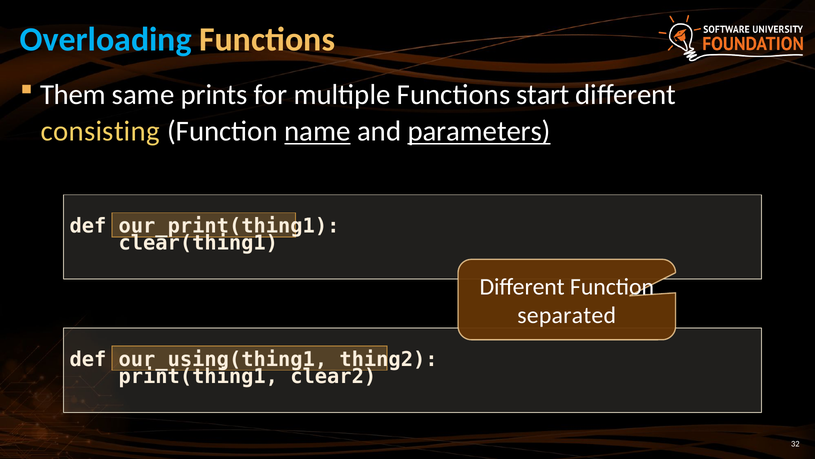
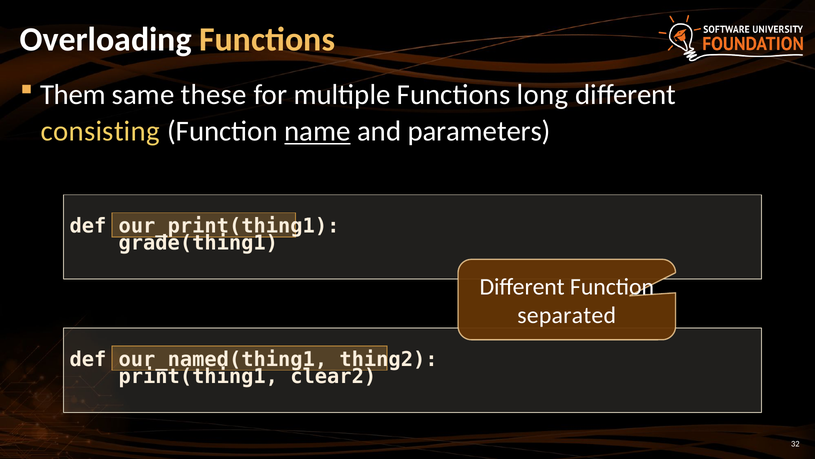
Overloading colour: light blue -> white (106, 40)
prints: prints -> these (214, 95)
start: start -> long (543, 95)
parameters underline: present -> none (479, 131)
clear(thing1: clear(thing1 -> grade(thing1 (198, 243)
our_using(thing1: our_using(thing1 -> our_named(thing1 (223, 359)
